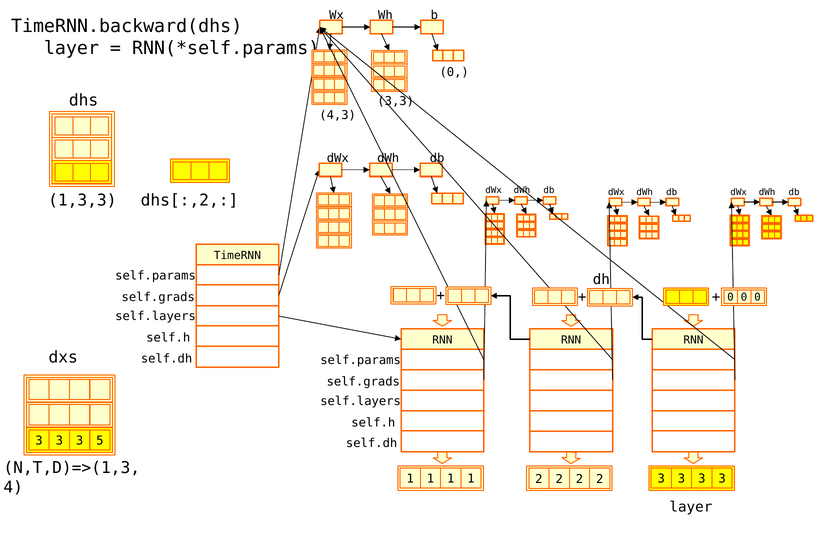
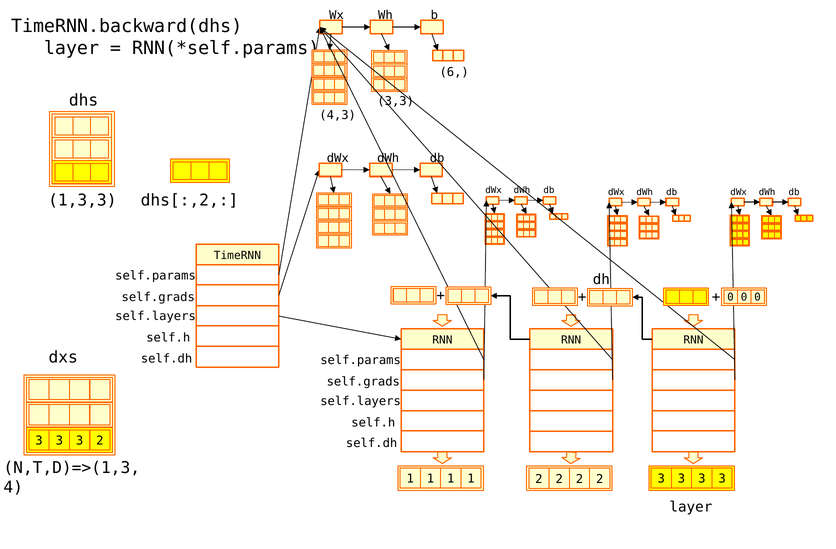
0: 0 -> 6 (454, 72)
3 5: 5 -> 2 (100, 441)
